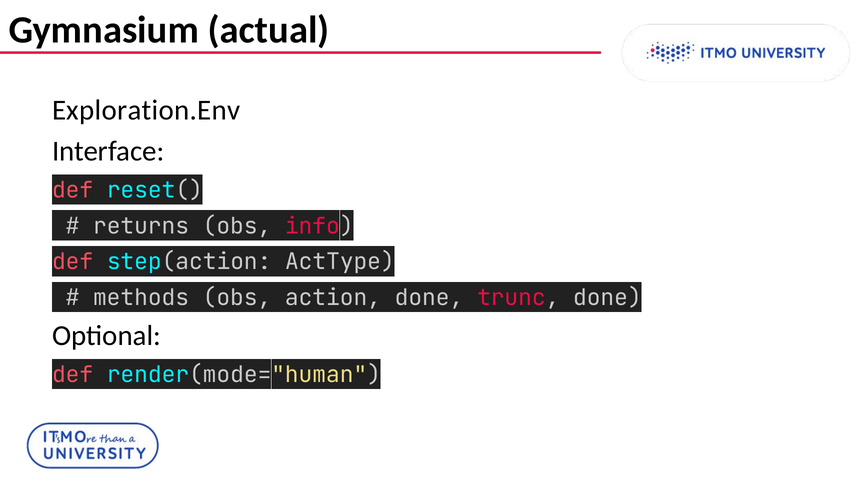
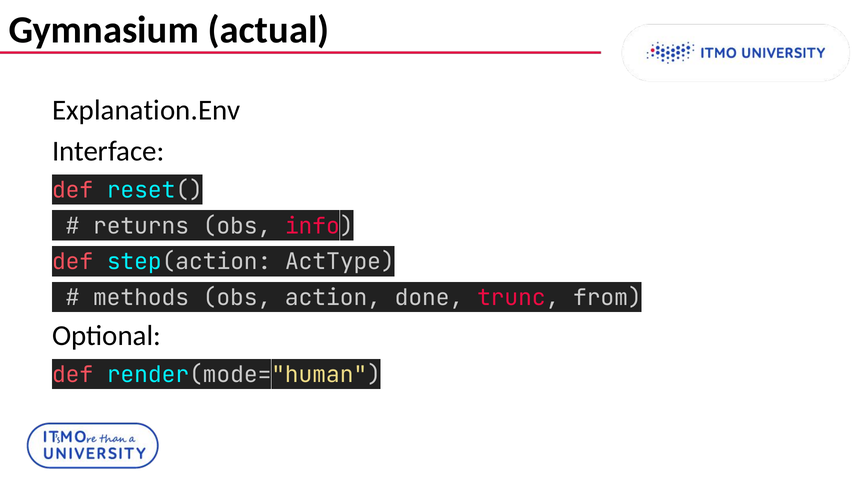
Exploration.Env: Exploration.Env -> Explanation.Env (146, 110)
trunc done: done -> from (607, 298)
